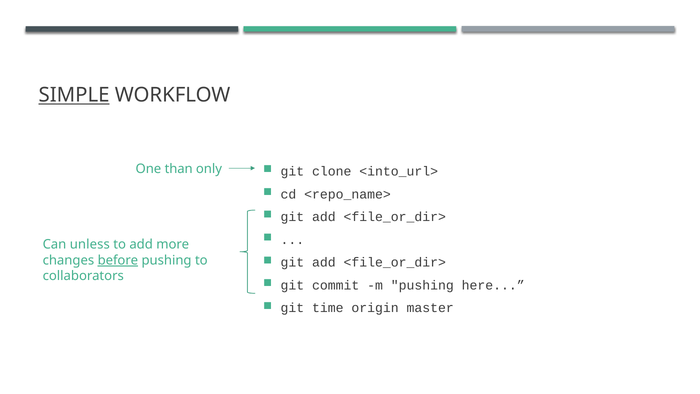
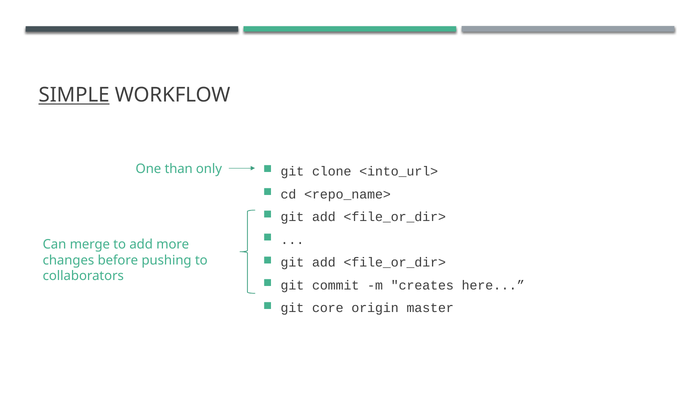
unless: unless -> merge (90, 244)
before underline: present -> none (118, 260)
m pushing: pushing -> creates (422, 285)
time: time -> core (328, 308)
